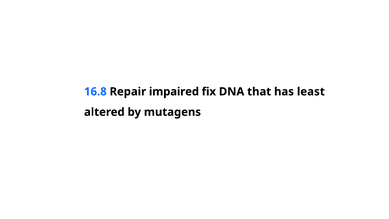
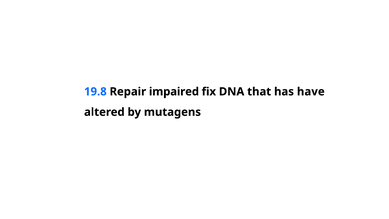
16.8: 16.8 -> 19.8 (95, 92)
least: least -> have (311, 92)
